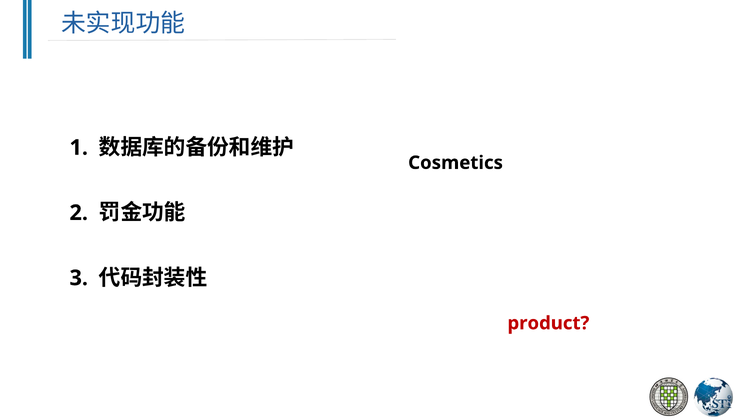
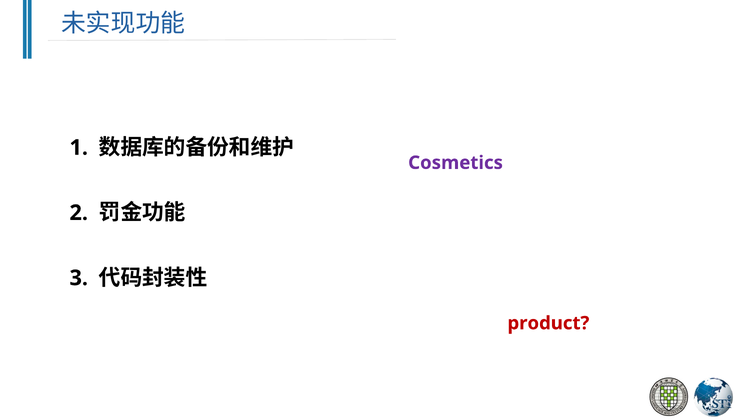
Cosmetics colour: black -> purple (456, 163)
